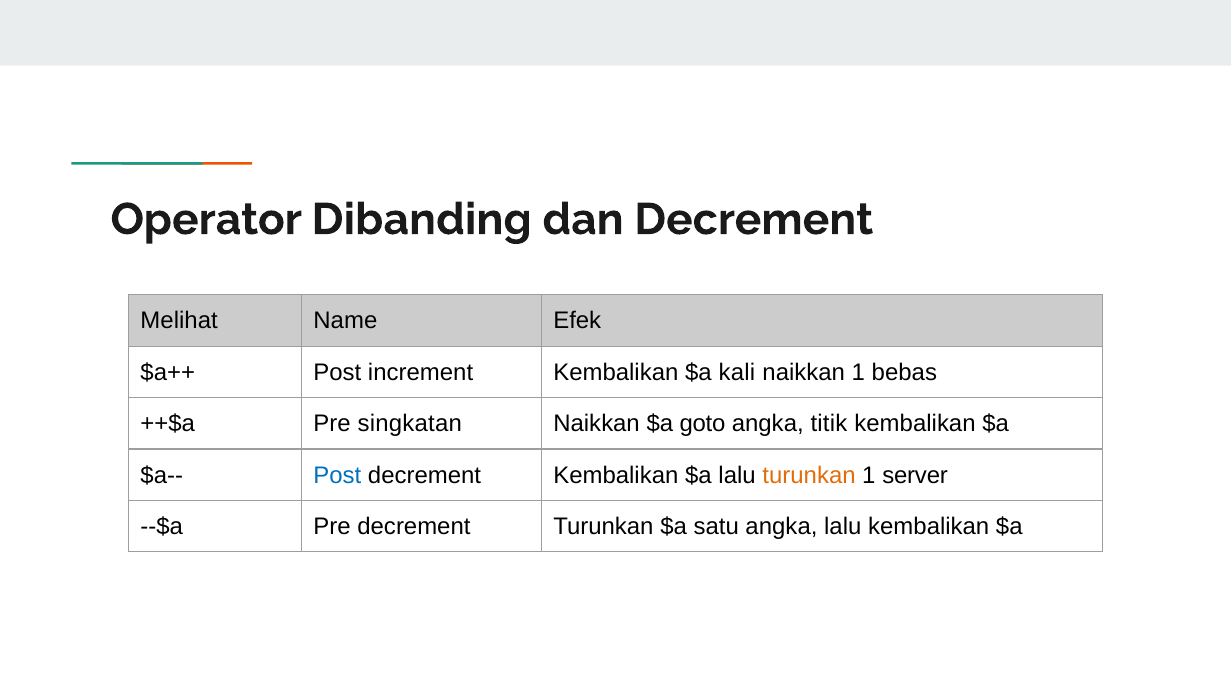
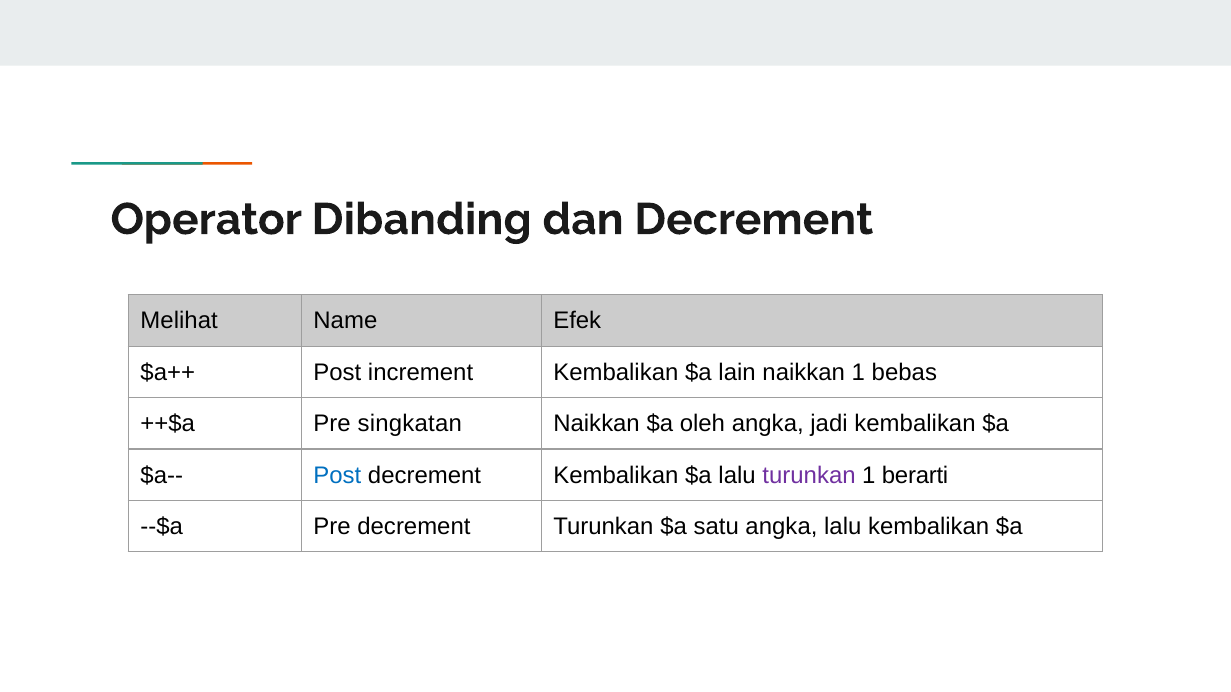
kali: kali -> lain (737, 372)
goto: goto -> oleh (702, 424)
titik: titik -> jadi (829, 424)
turunkan colour: orange -> purple (809, 475)
server: server -> berarti (915, 475)
